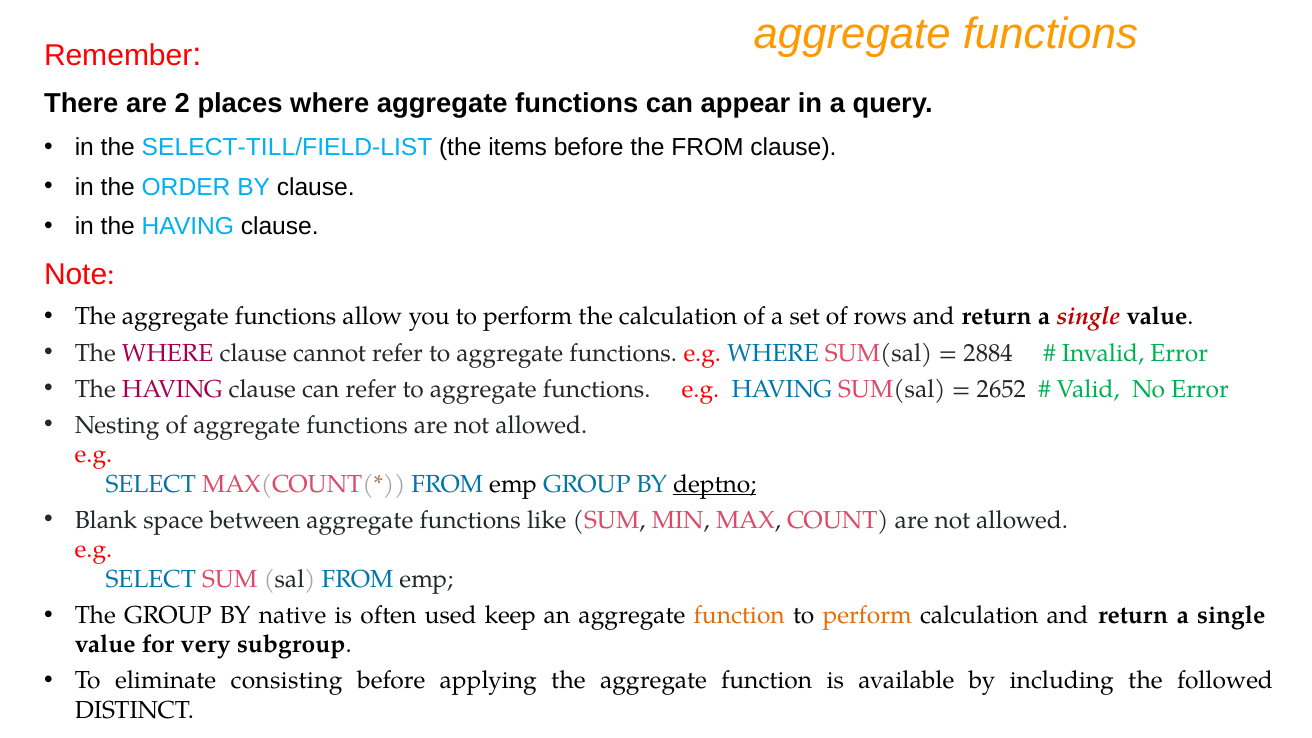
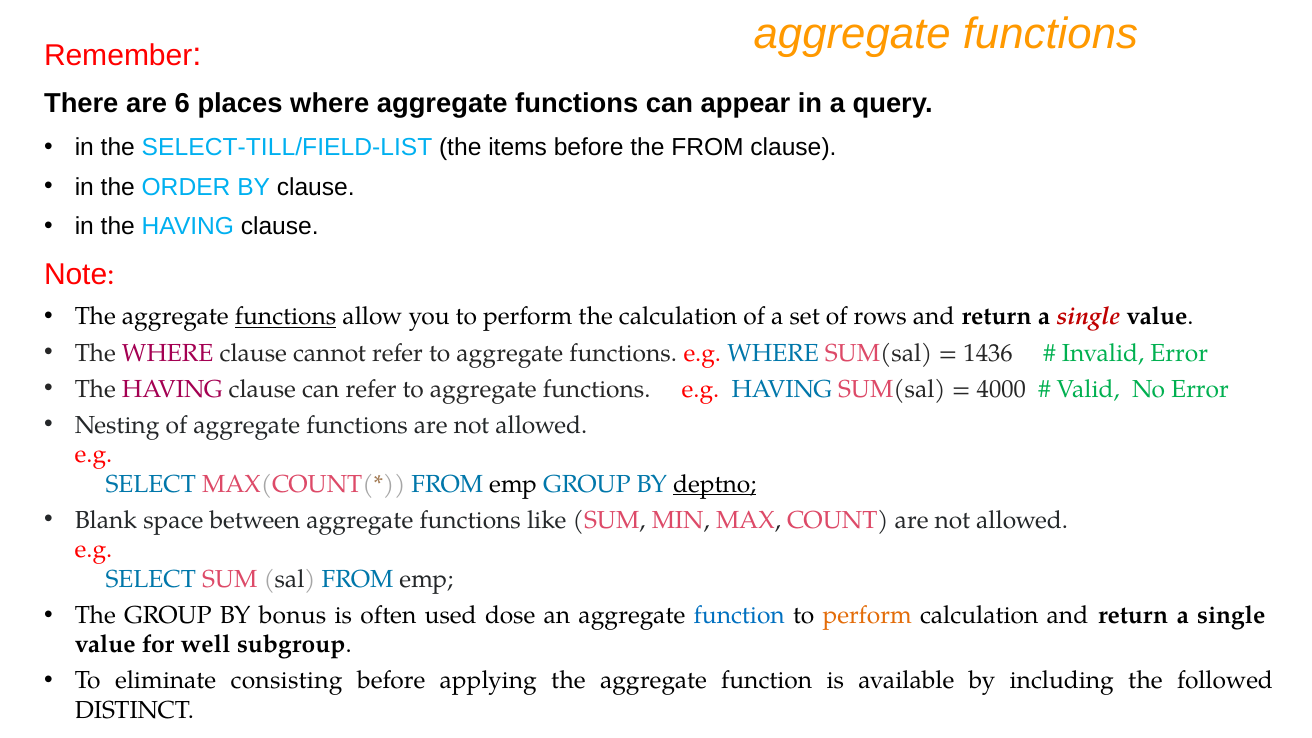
2: 2 -> 6 (182, 104)
functions underline: none -> present (286, 317)
2884: 2884 -> 1436 (988, 353)
2652: 2652 -> 4000 (1001, 389)
native: native -> bonus (293, 615)
keep: keep -> dose (510, 615)
function colour: orange -> blue (739, 615)
very: very -> well (206, 645)
